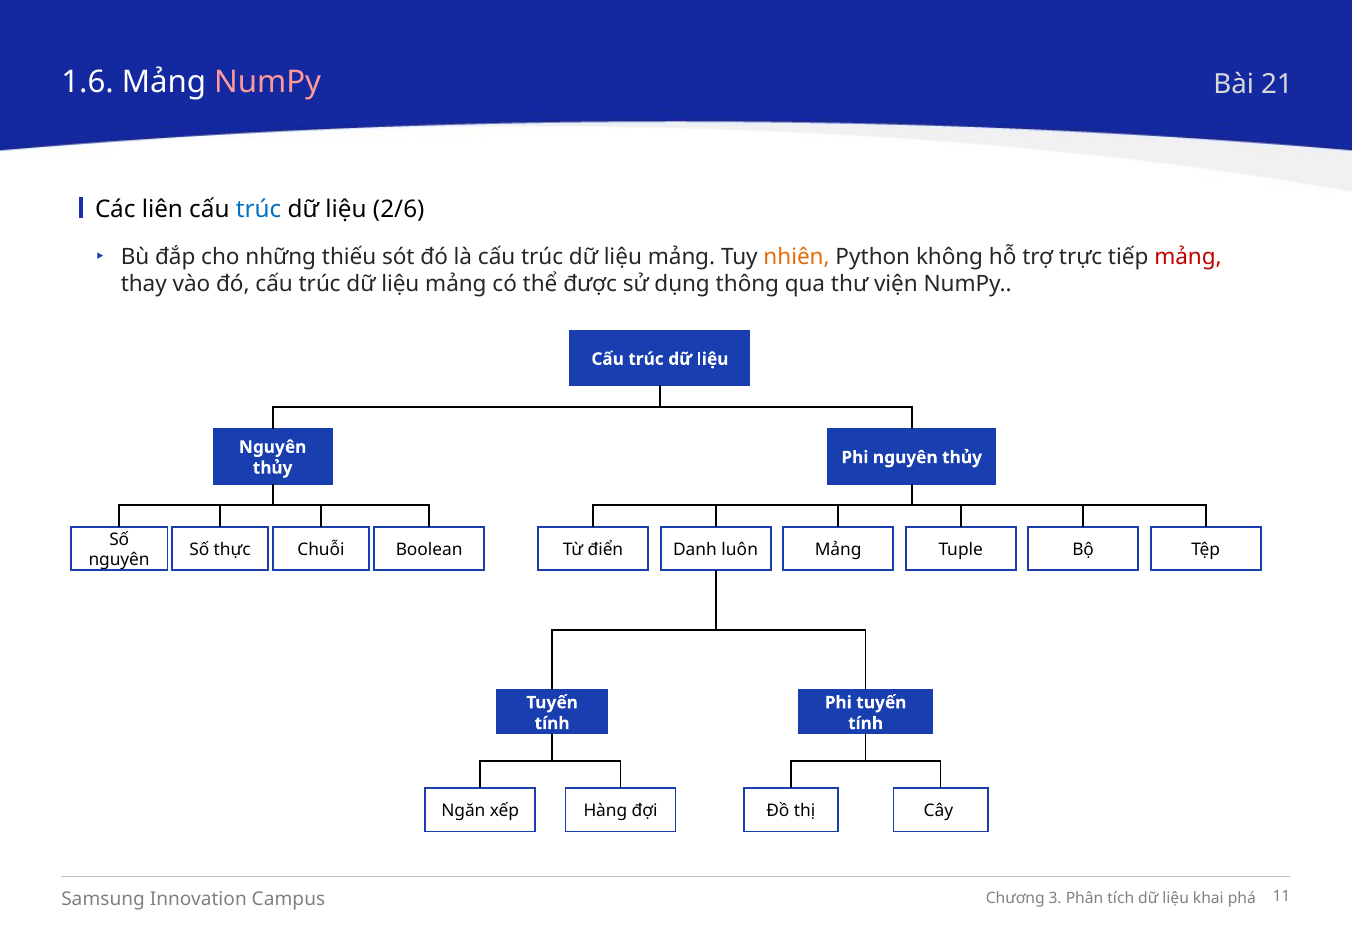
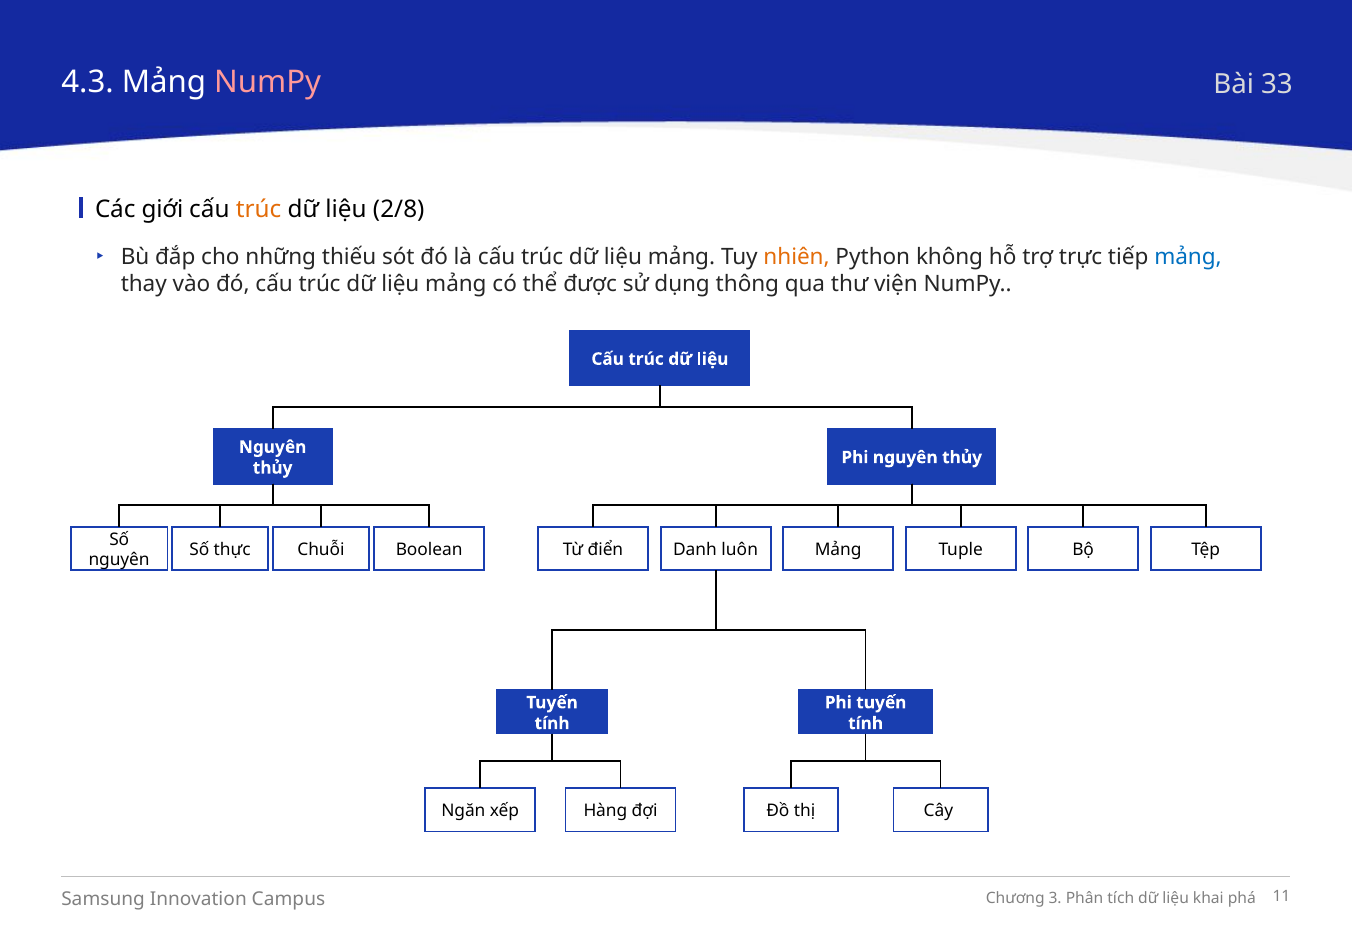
1.6: 1.6 -> 4.3 (88, 82)
21: 21 -> 33 (1277, 84)
liên: liên -> giới (162, 209)
trúc colour: blue -> orange (259, 209)
2/6: 2/6 -> 2/8 (399, 209)
mảng colour: red -> blue (1188, 257)
